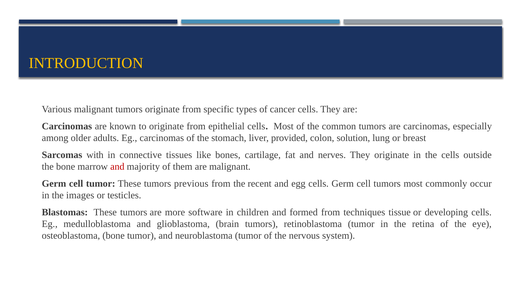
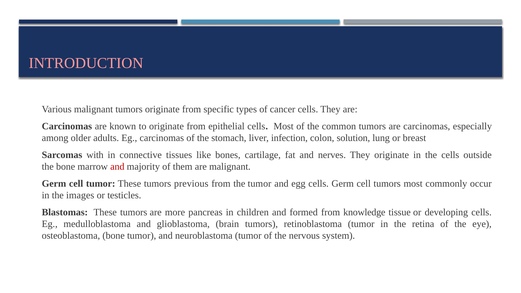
INTRODUCTION colour: yellow -> pink (86, 63)
provided: provided -> infection (289, 138)
the recent: recent -> tumor (260, 184)
software: software -> pancreas (205, 212)
techniques: techniques -> knowledge (364, 212)
